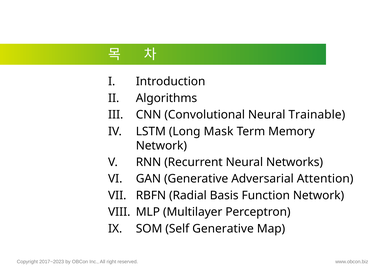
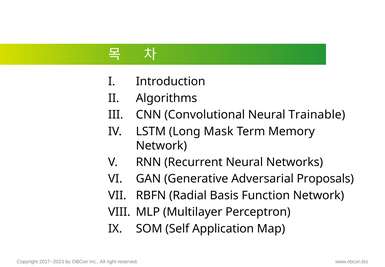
Attention: Attention -> Proposals (325, 179)
Self Generative: Generative -> Application (223, 228)
